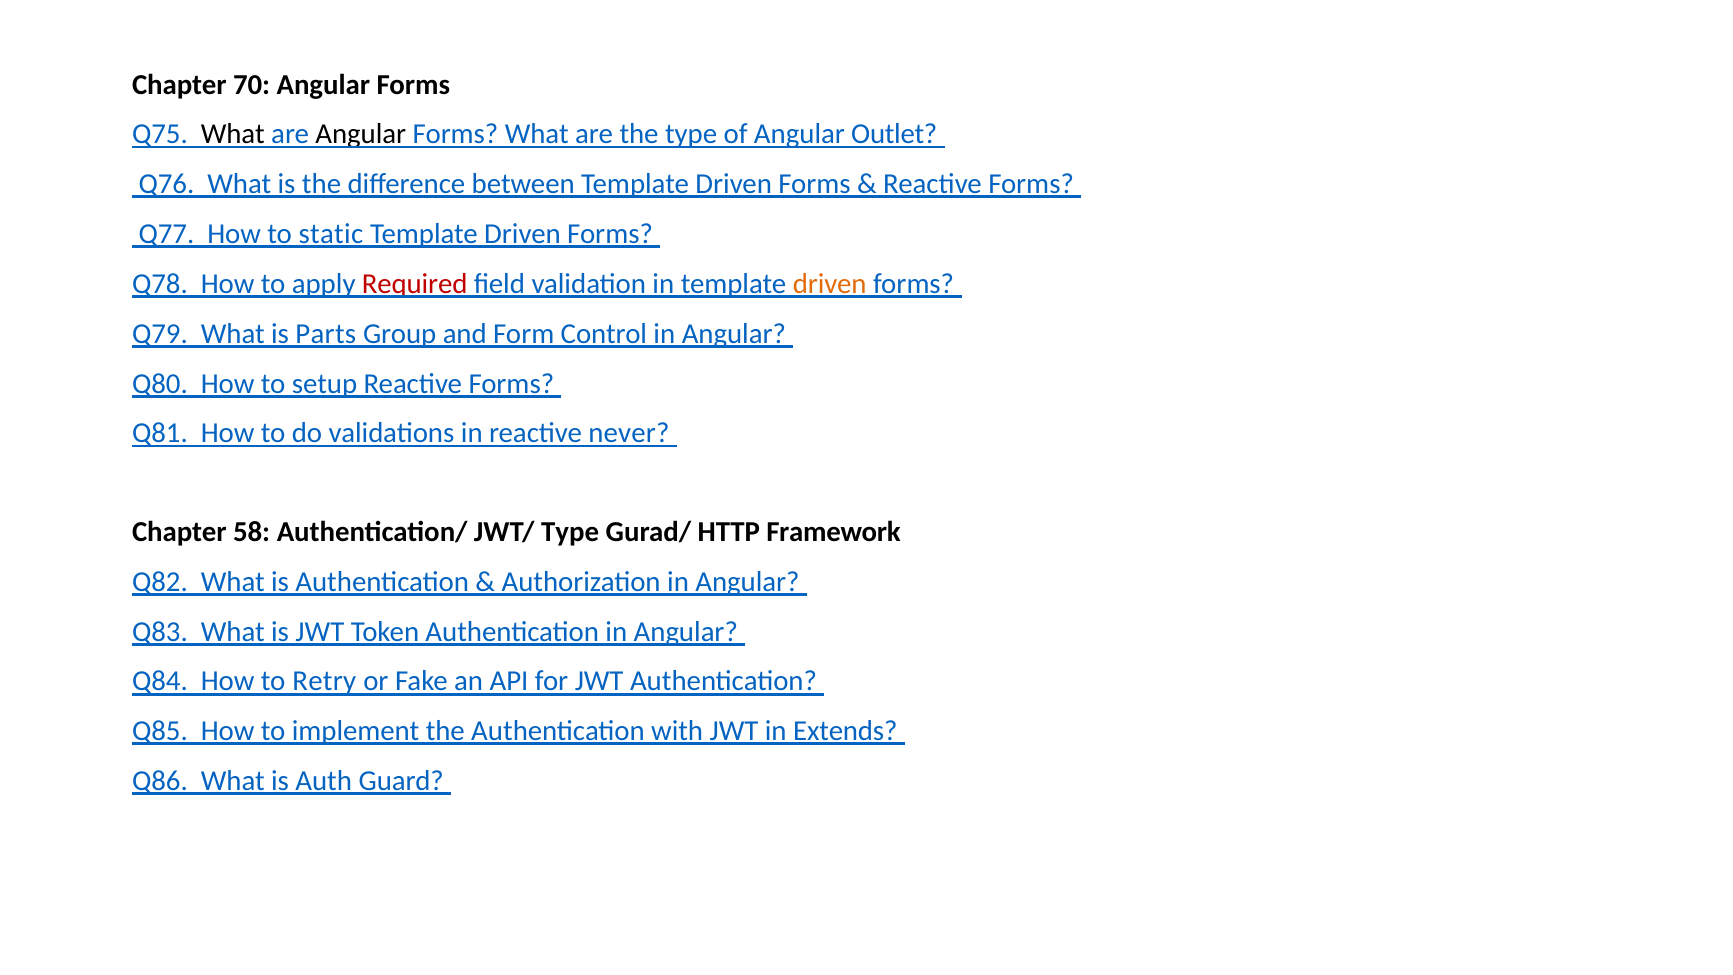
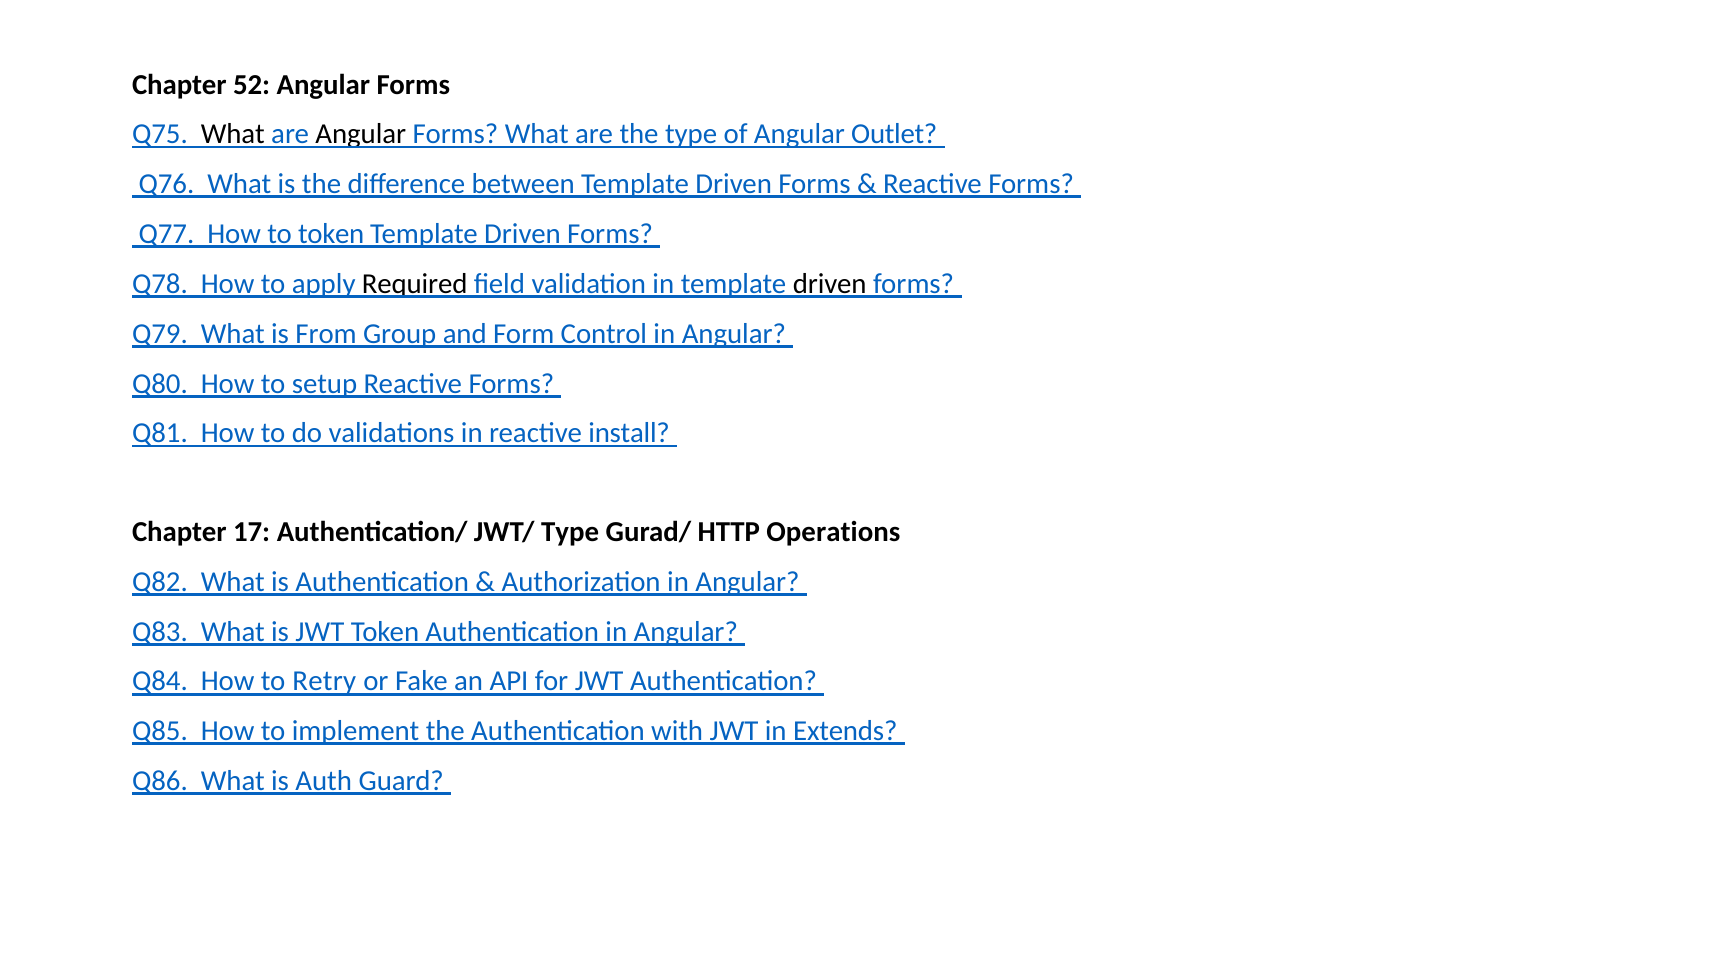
70: 70 -> 52 (252, 85)
to static: static -> token (331, 234)
Required colour: red -> black (415, 284)
driven colour: orange -> black (830, 284)
Parts: Parts -> From (326, 334)
never: never -> install (629, 433)
58: 58 -> 17 (252, 532)
Framework: Framework -> Operations (833, 532)
